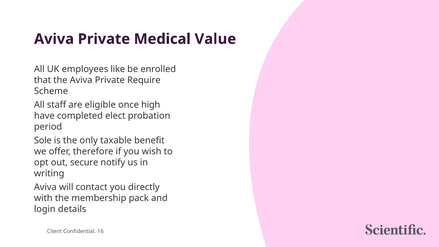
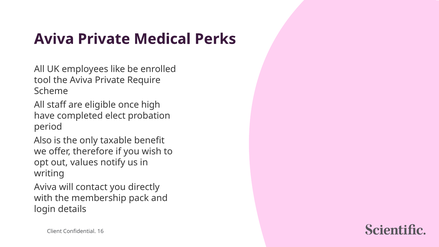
Value: Value -> Perks (215, 39)
that: that -> tool (42, 80)
Sole: Sole -> Also (43, 140)
secure: secure -> values (84, 162)
